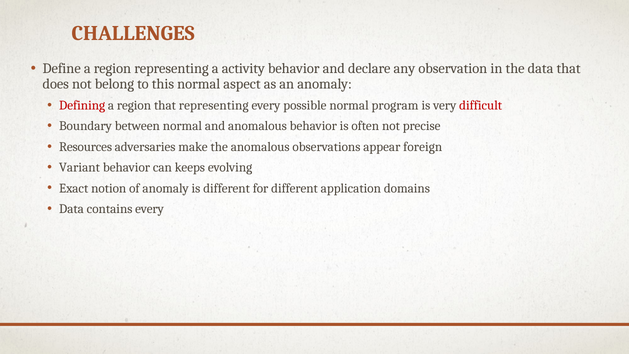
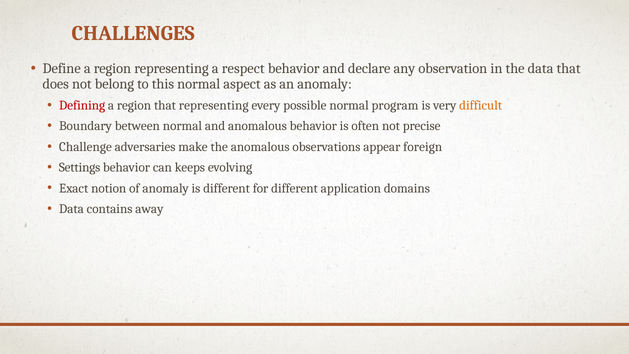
activity: activity -> respect (243, 68)
difficult colour: red -> orange (481, 105)
Resources: Resources -> Challenge (85, 147)
Variant: Variant -> Settings (80, 167)
contains every: every -> away (149, 209)
